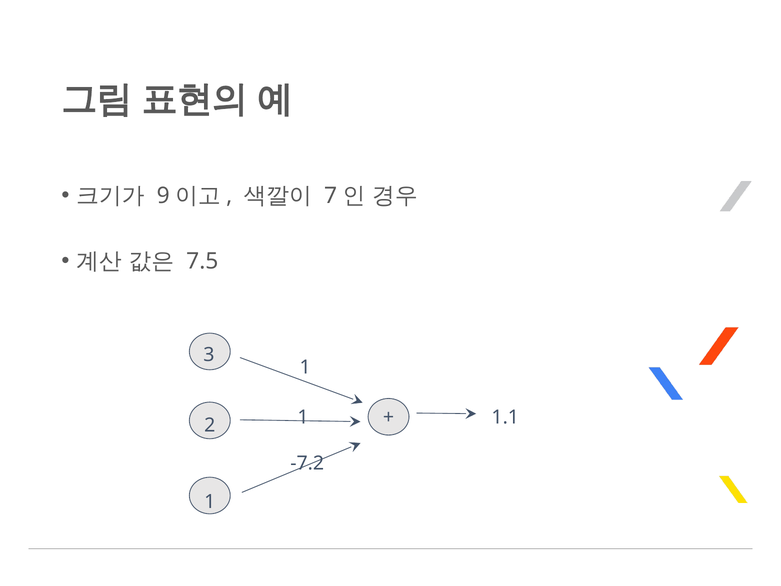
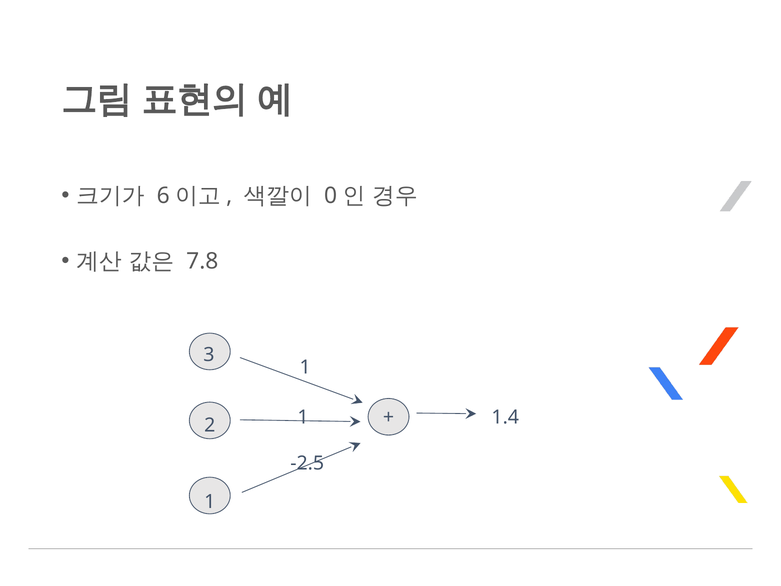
9: 9 -> 6 (163, 196)
7: 7 -> 0 (331, 196)
7.5: 7.5 -> 7.8 (202, 261)
1.1: 1.1 -> 1.4 (505, 417)
-7.2: -7.2 -> -2.5 (307, 463)
